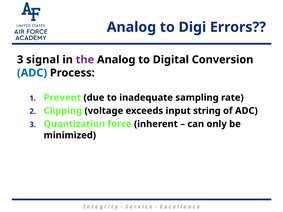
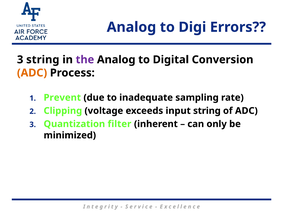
3 signal: signal -> string (43, 60)
ADC colour: blue -> orange (32, 73)
force: force -> filter (119, 124)
